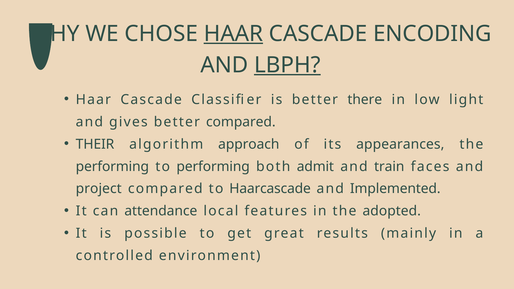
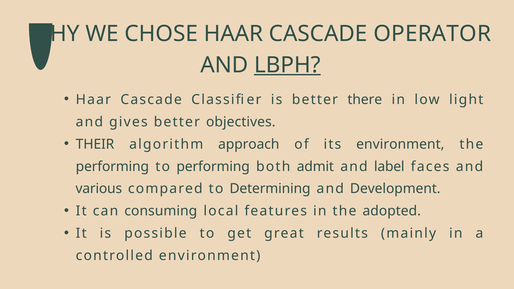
HAAR underline: present -> none (233, 34)
ENCODING: ENCODING -> OPERATOR (432, 34)
better compared: compared -> objectives (241, 122)
its appearances: appearances -> environment (400, 144)
train: train -> label (389, 167)
project: project -> various (99, 189)
Haarcascade: Haarcascade -> Determining (270, 189)
Implemented: Implemented -> Development (395, 189)
attendance: attendance -> consuming (161, 211)
